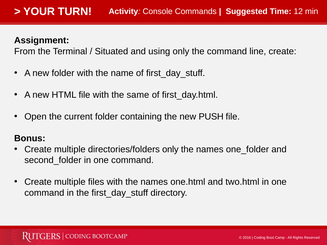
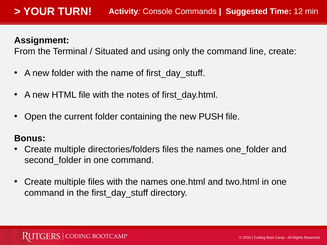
same: same -> notes (138, 95)
directories/folders only: only -> files (170, 149)
